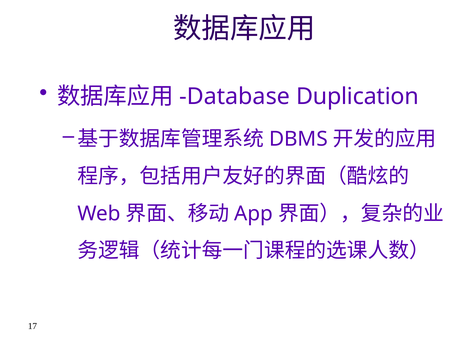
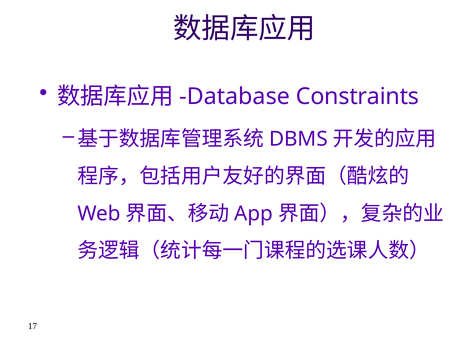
Duplication: Duplication -> Constraints (357, 97)
